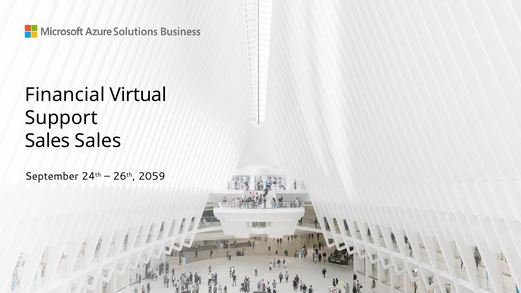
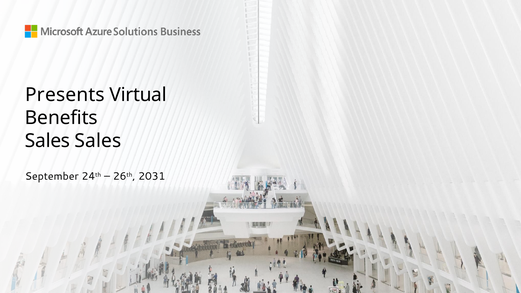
Financial: Financial -> Presents (65, 95)
Support: Support -> Benefits (61, 118)
2059: 2059 -> 2031 (152, 176)
